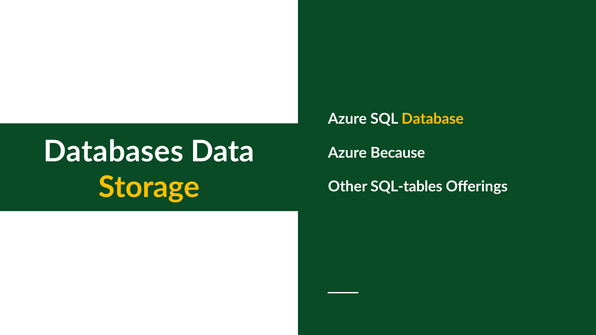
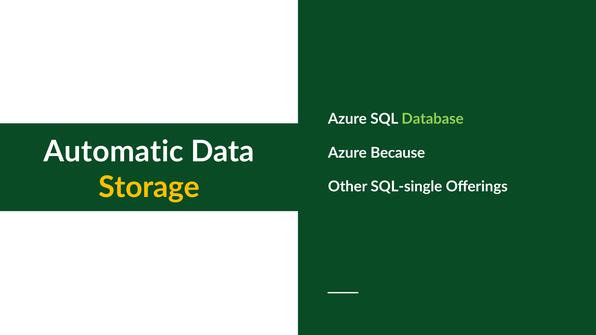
Database colour: yellow -> light green (433, 119)
Databases: Databases -> Automatic (113, 152)
SQL-tables: SQL-tables -> SQL-single (406, 187)
